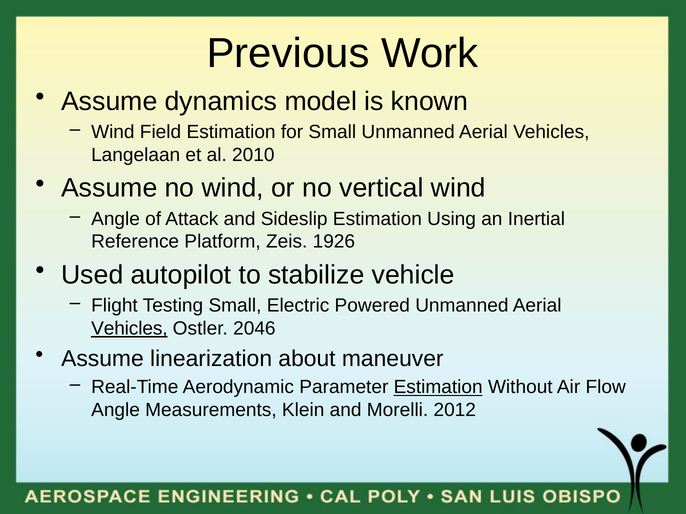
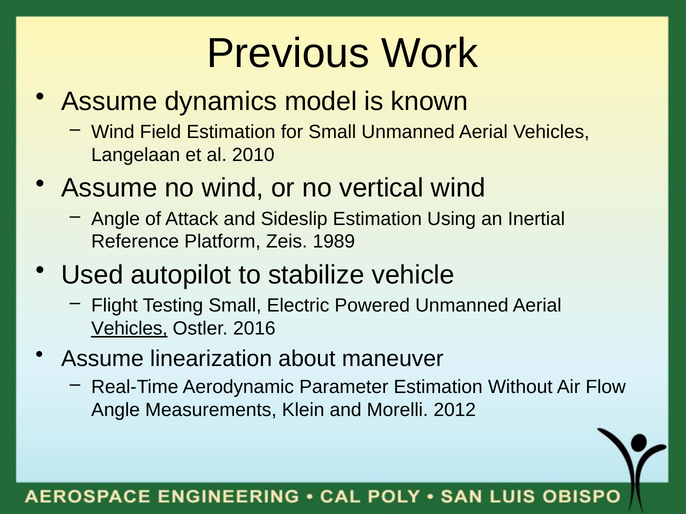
1926: 1926 -> 1989 (334, 242)
2046: 2046 -> 2016 (254, 329)
Estimation underline: present -> none (438, 388)
